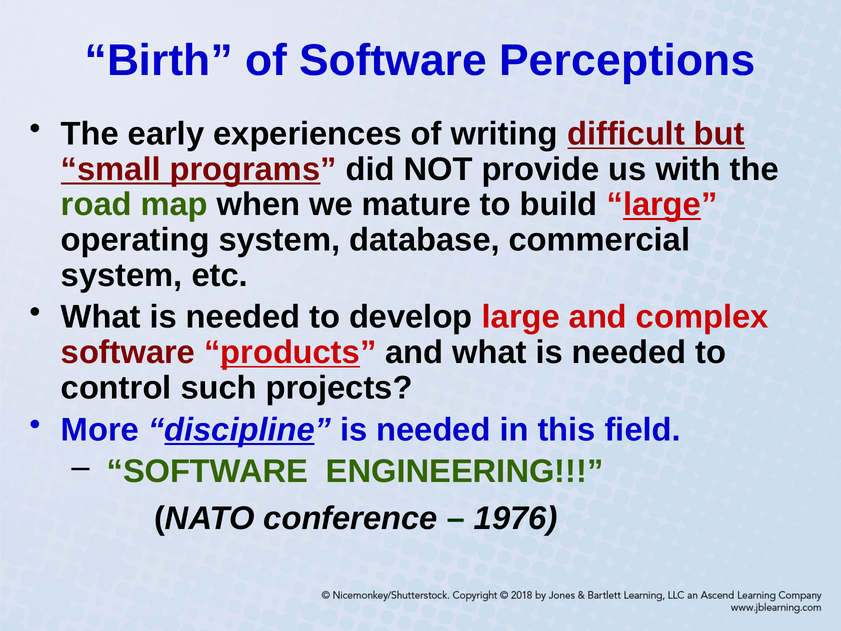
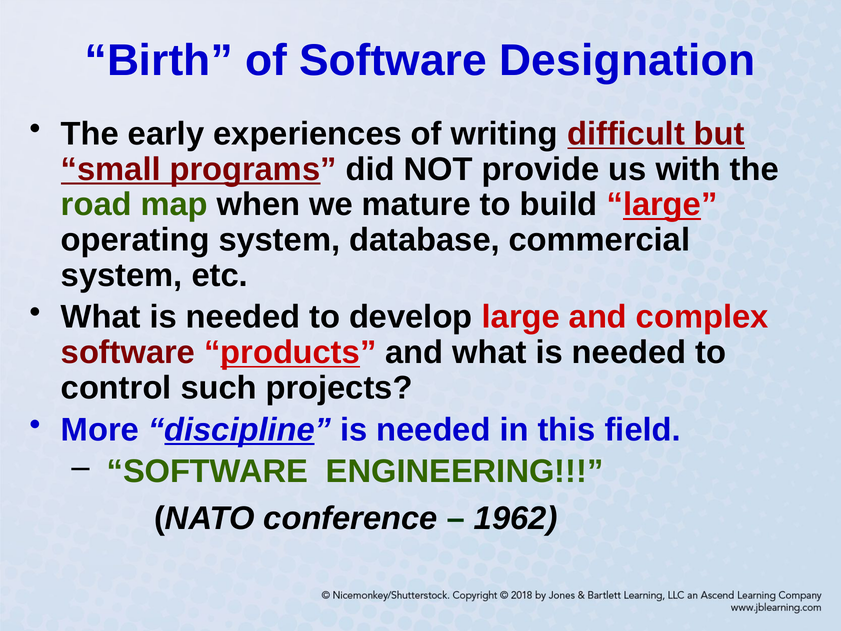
Perceptions: Perceptions -> Designation (627, 61)
1976: 1976 -> 1962 (516, 518)
